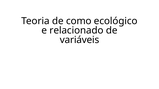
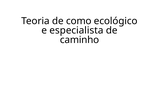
relacionado: relacionado -> especialista (76, 31)
variáveis: variáveis -> caminho (80, 40)
